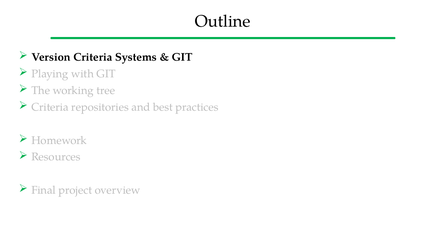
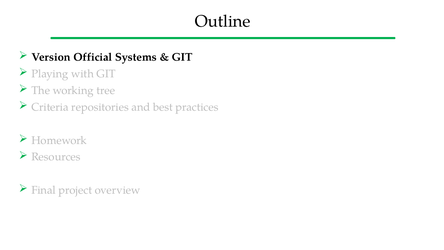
Version Criteria: Criteria -> Official (93, 57)
